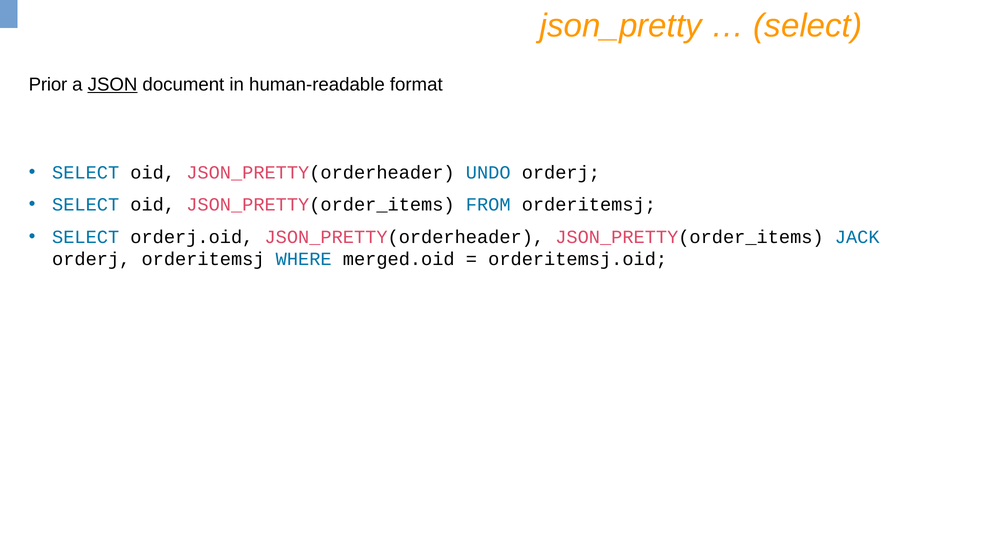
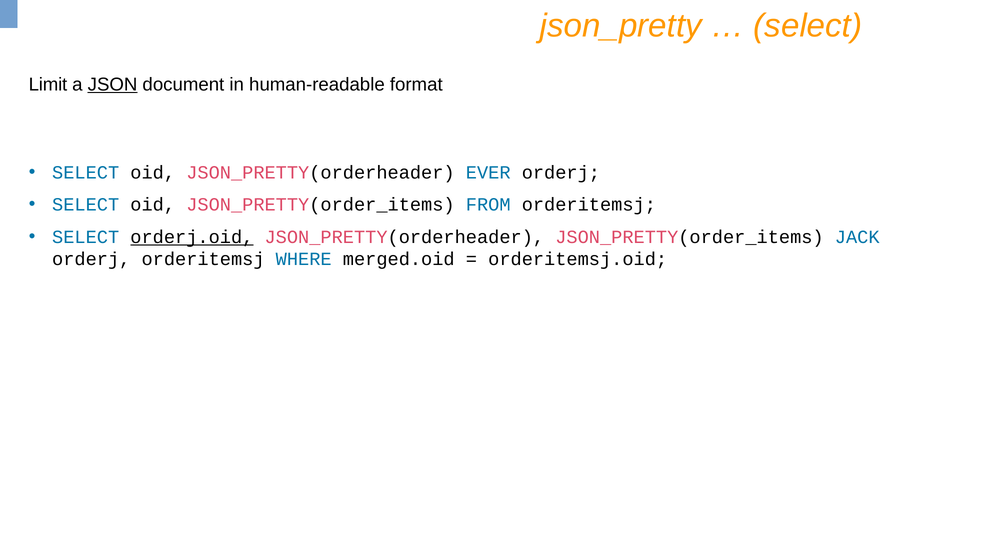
Prior: Prior -> Limit (48, 84)
UNDO: UNDO -> EVER (488, 172)
orderj.oid underline: none -> present (192, 237)
